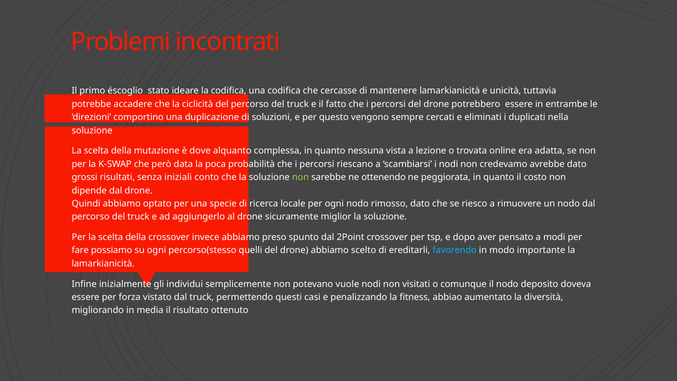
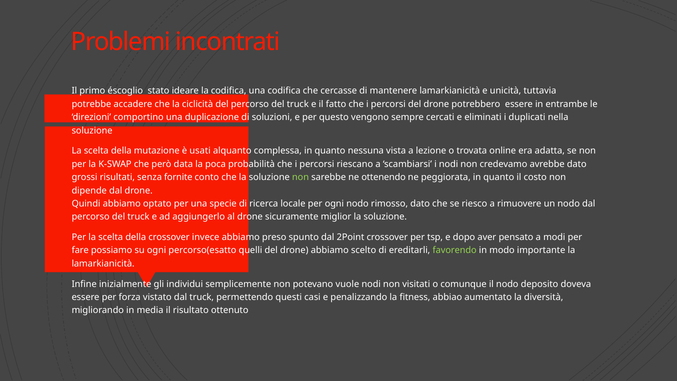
dove: dove -> usati (200, 151)
iniziali: iniziali -> fornite (178, 177)
percorso(stesso: percorso(stesso -> percorso(esatto (202, 250)
favorendo colour: light blue -> light green (455, 250)
